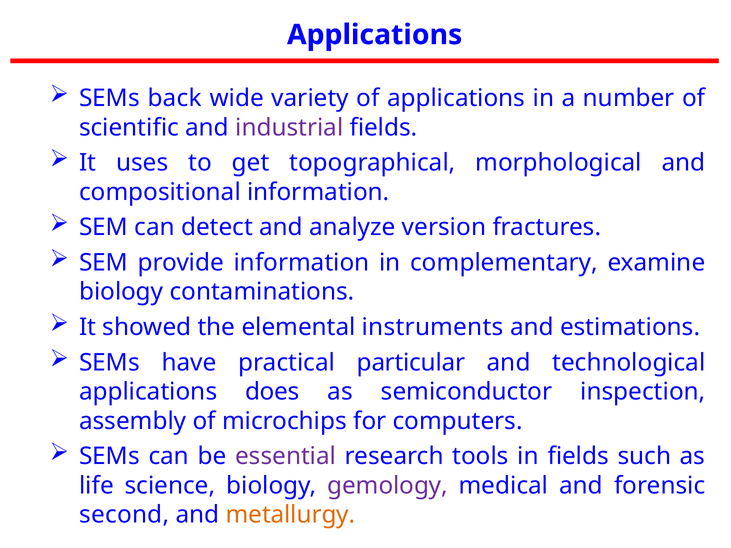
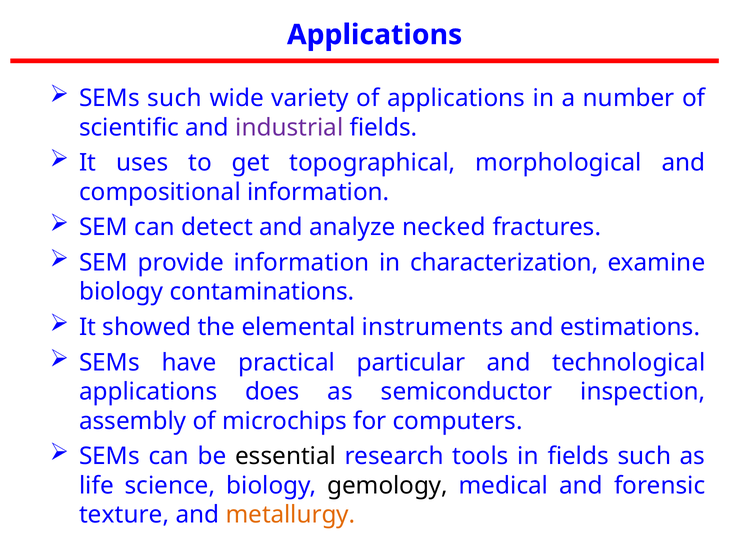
SEMs back: back -> such (175, 98)
version: version -> necked (444, 227)
complementary: complementary -> characterization (504, 263)
essential colour: purple -> black (286, 457)
gemology colour: purple -> black (388, 486)
second: second -> texture (124, 515)
